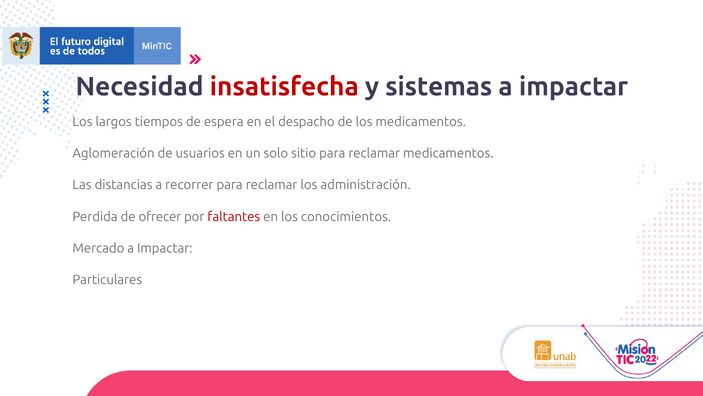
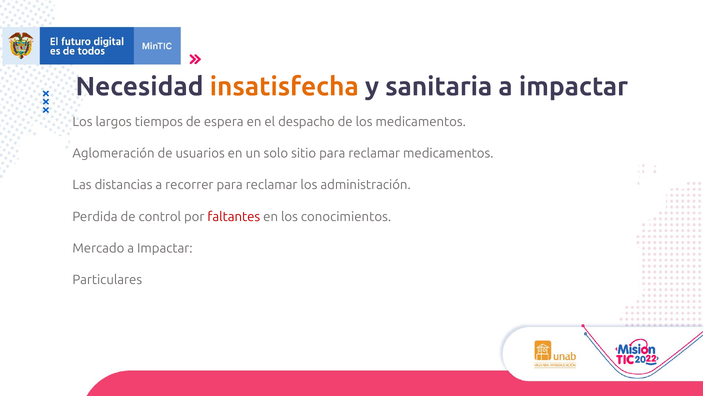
insatisfecha colour: red -> orange (284, 86)
sistemas: sistemas -> sanitaria (439, 86)
ofrecer: ofrecer -> control (160, 216)
